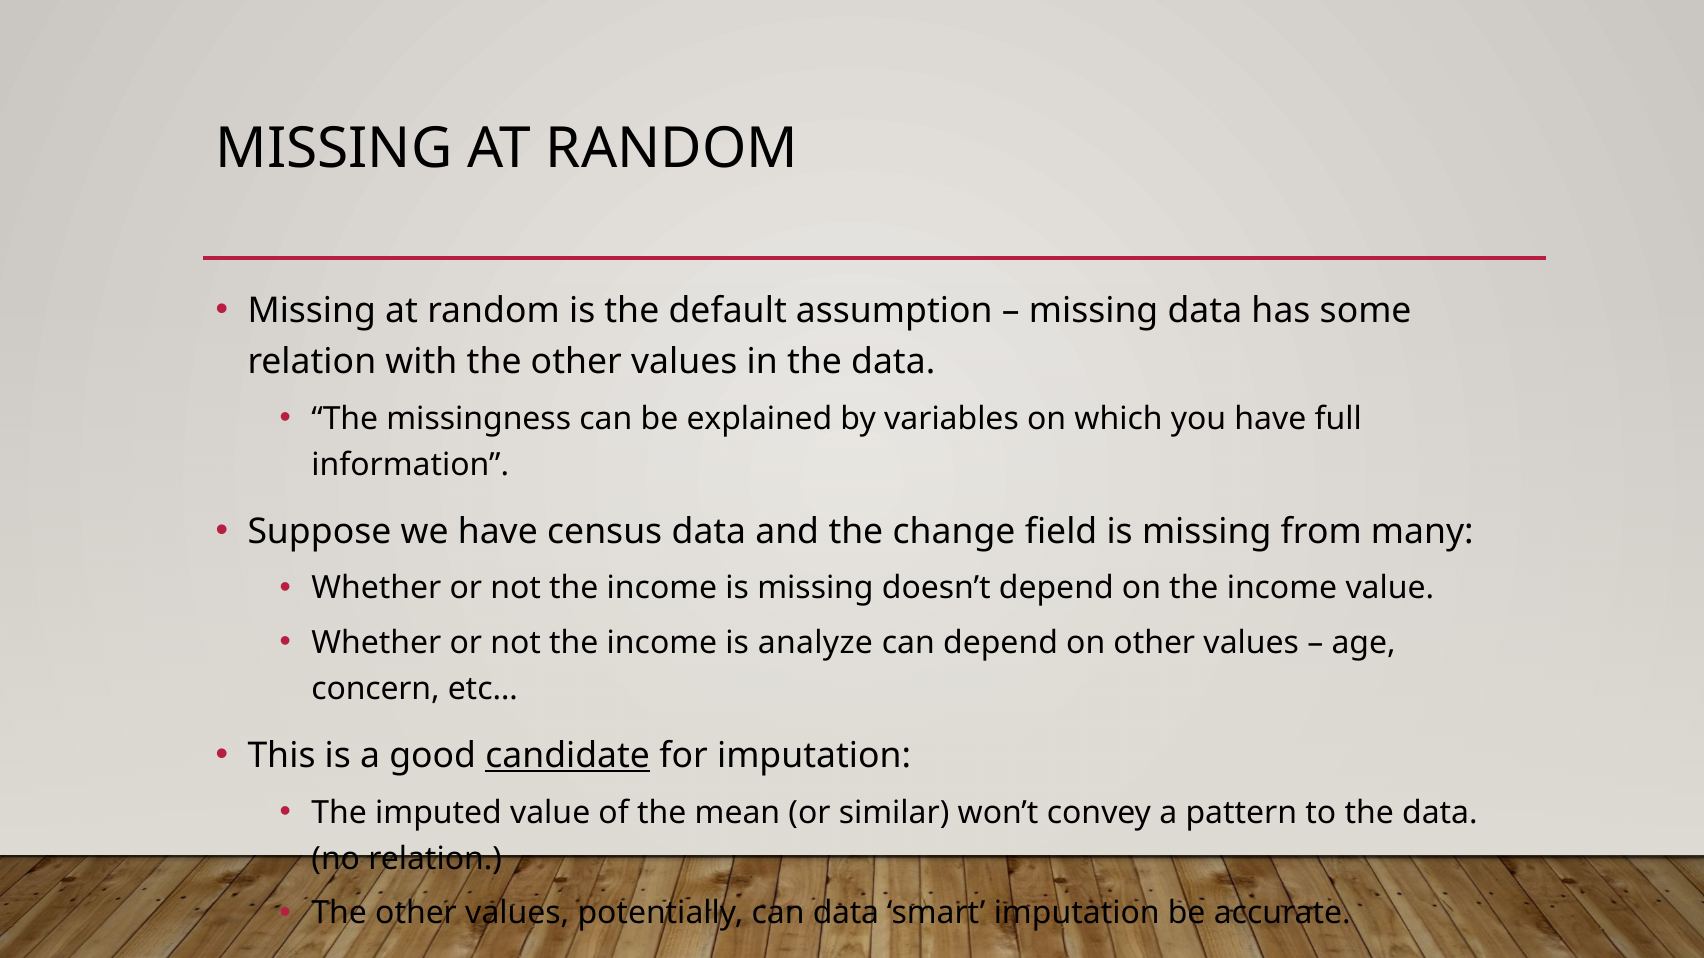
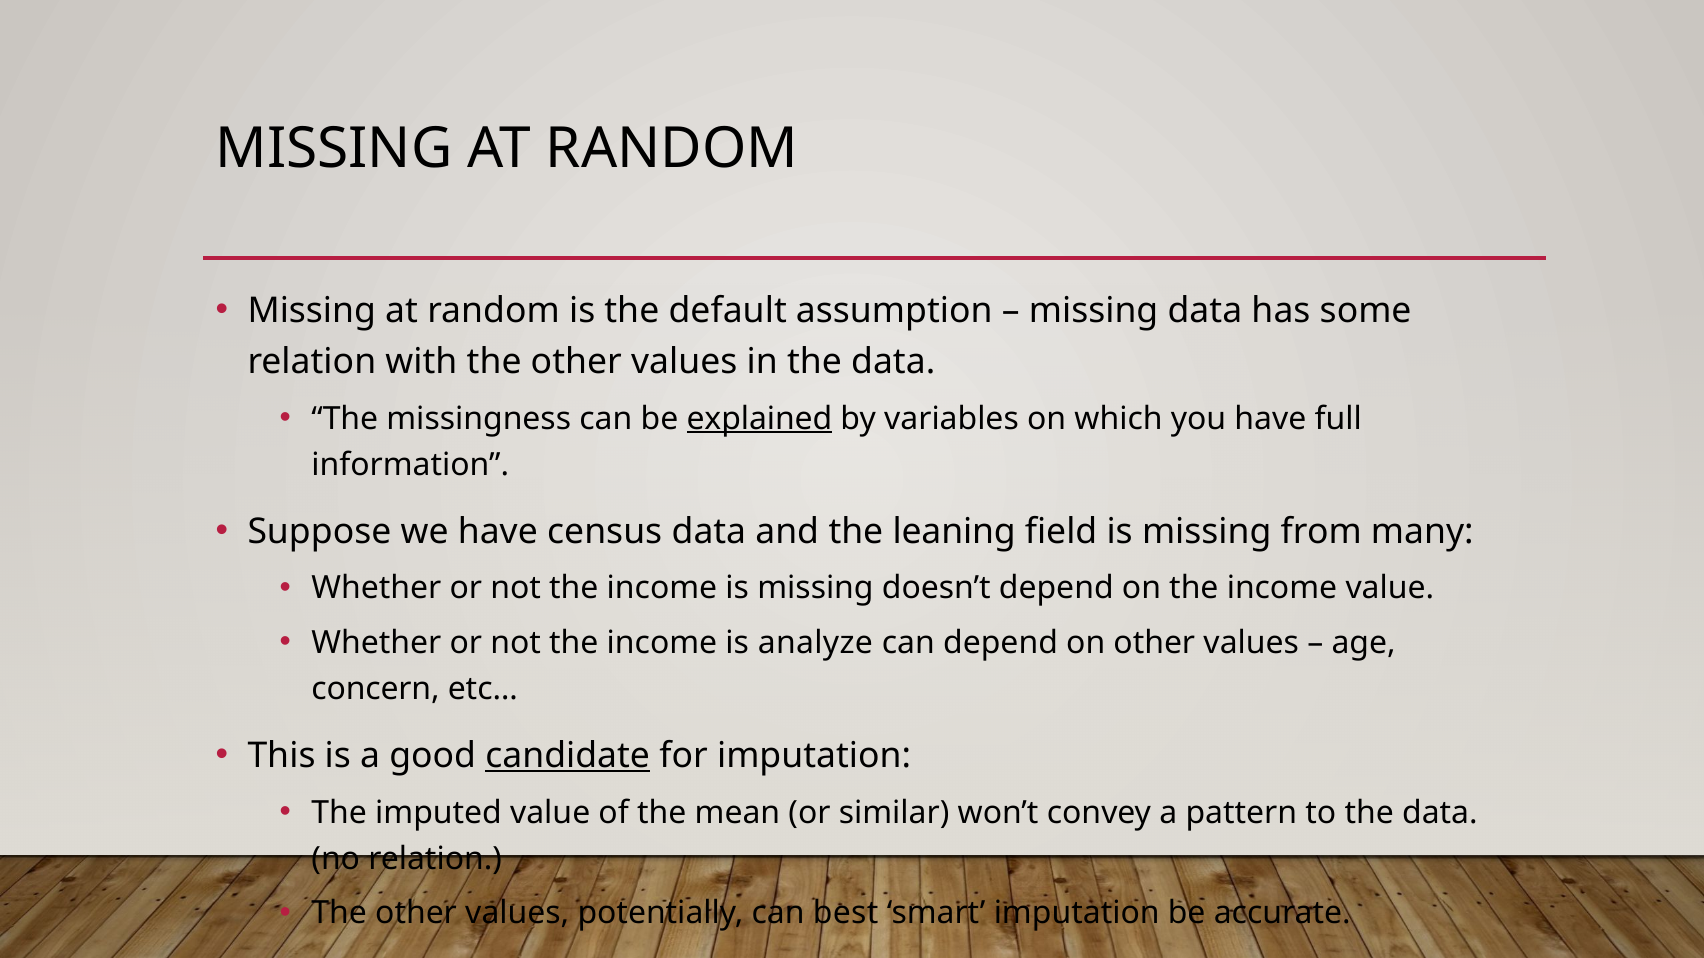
explained underline: none -> present (759, 419)
change: change -> leaning (954, 532)
can data: data -> best (846, 914)
